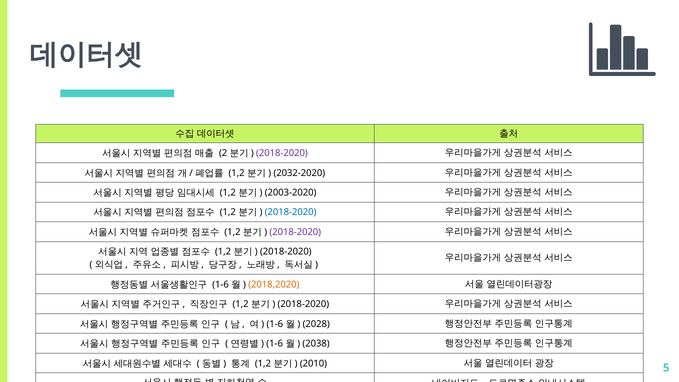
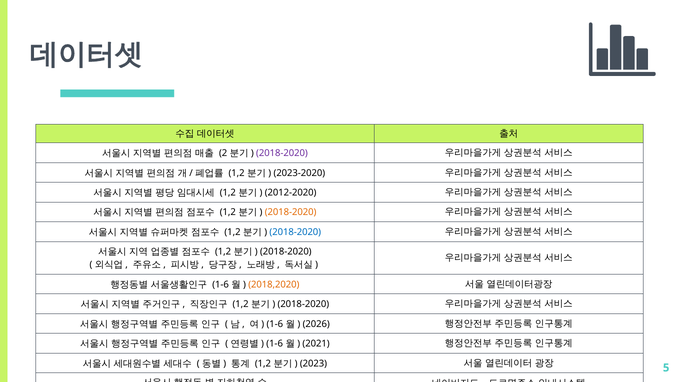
2032-2020: 2032-2020 -> 2023-2020 (299, 173)
2003-2020: 2003-2020 -> 2012-2020 (291, 193)
2018-2020 colour: blue -> orange (291, 212)
2018-2020 colour: purple -> blue (295, 232)
2028: 2028 -> 2026 (316, 324)
2038: 2038 -> 2021 (316, 344)
2010: 2010 -> 2023 (313, 363)
